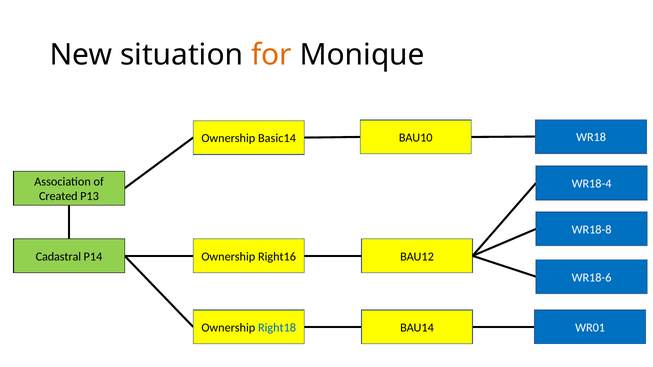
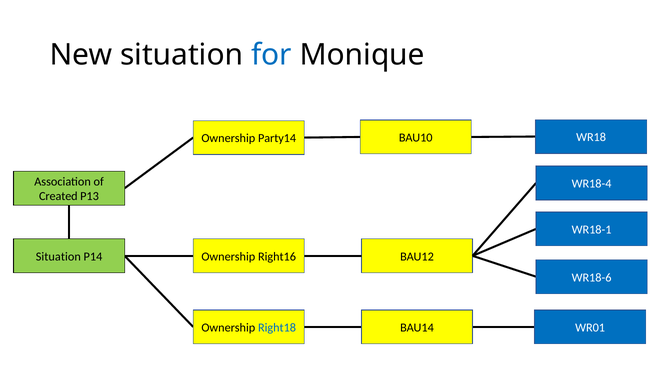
for colour: orange -> blue (271, 55)
Basic14: Basic14 -> Party14 (277, 139)
WR18-8: WR18-8 -> WR18-1 (592, 230)
Cadastral: Cadastral -> Situation (58, 257)
